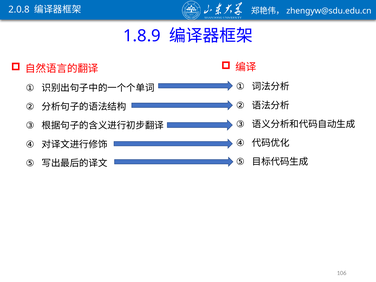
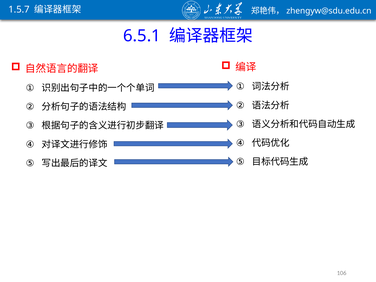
2.0.8: 2.0.8 -> 1.5.7 (19, 10)
1.8.9: 1.8.9 -> 6.5.1 (142, 36)
